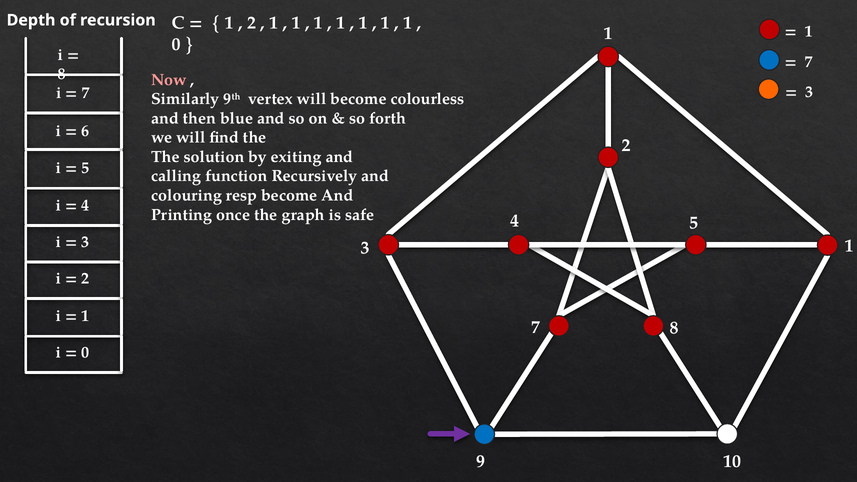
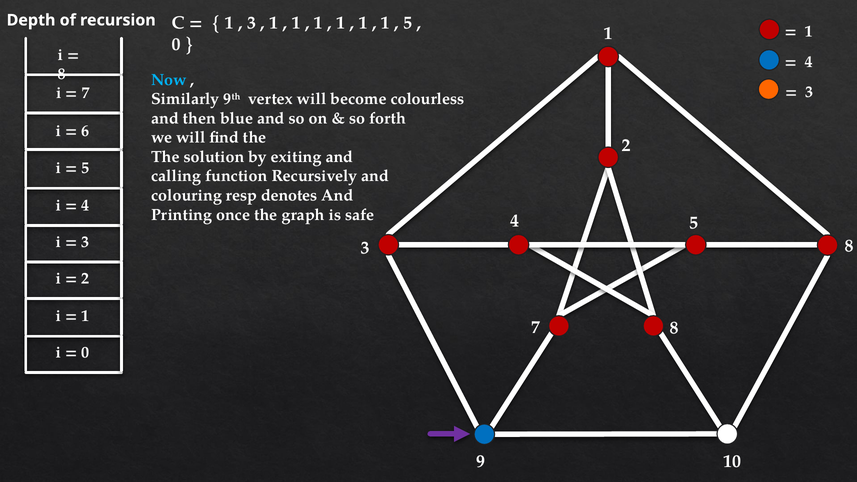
2: 2 -> 3 (252, 23)
1: 1 -> 5 (408, 23)
7: 7 -> 4 (809, 62)
Now colour: pink -> light blue (169, 80)
resp become: become -> denotes (289, 195)
3 1: 1 -> 8 (849, 246)
